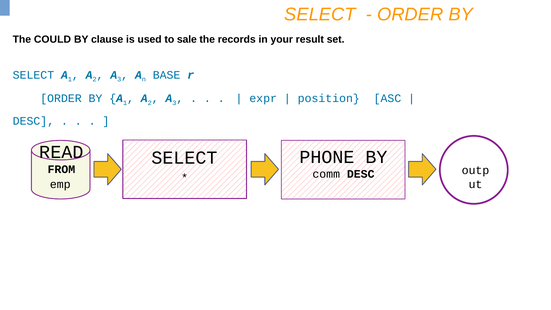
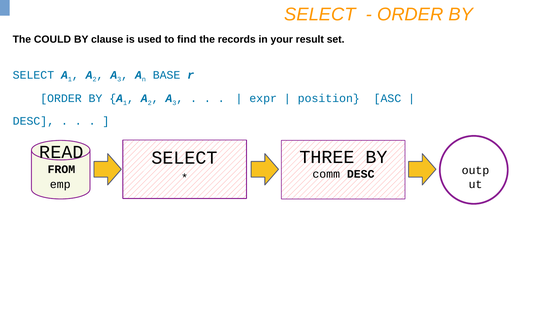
sale: sale -> find (187, 39)
PHONE: PHONE -> THREE (327, 157)
